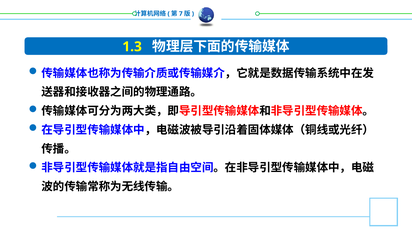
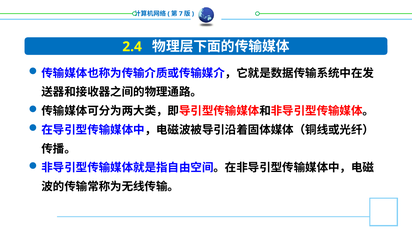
1.3: 1.3 -> 2.4 (132, 47)
